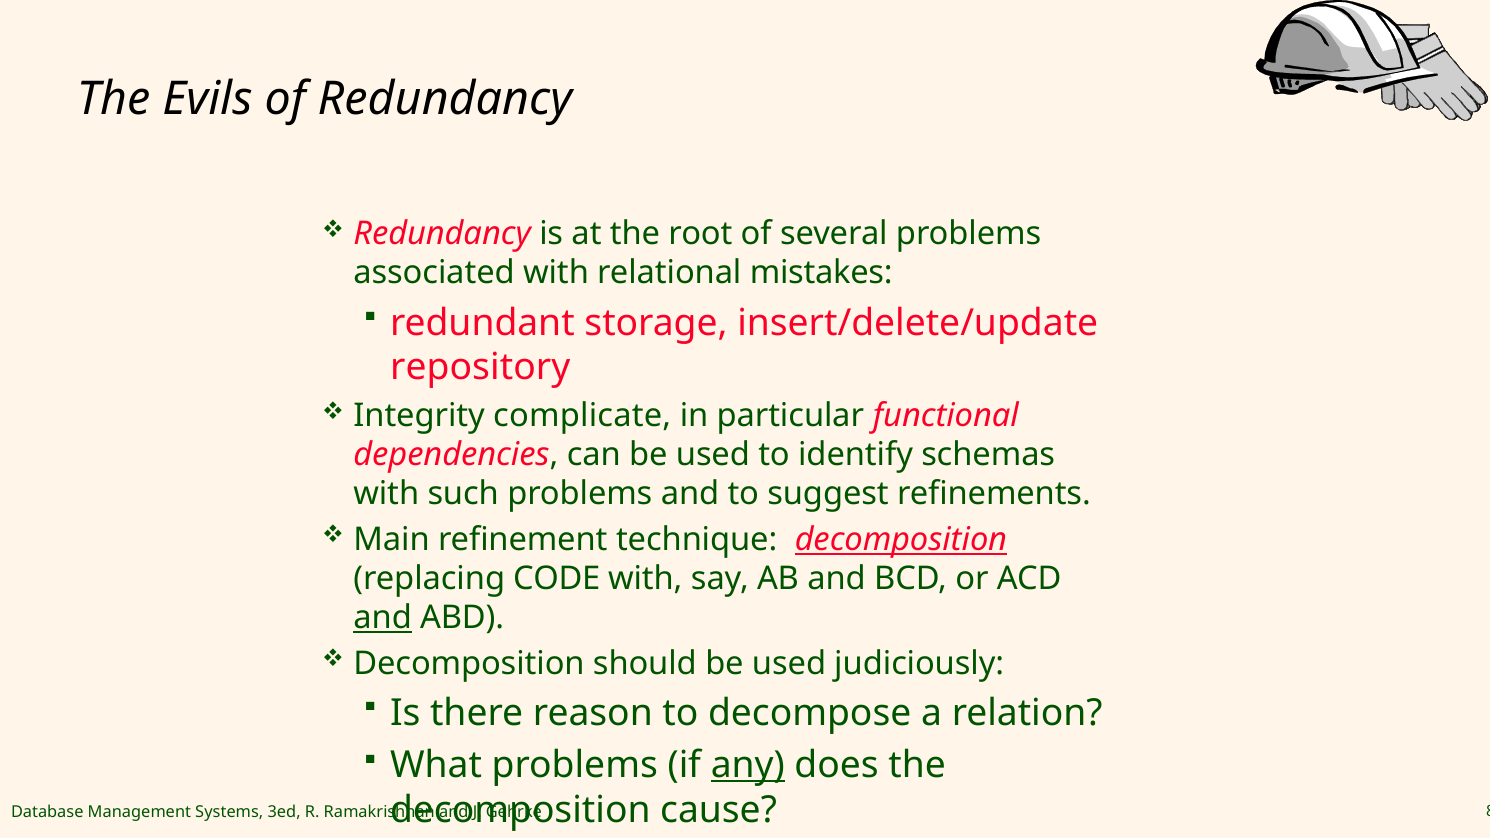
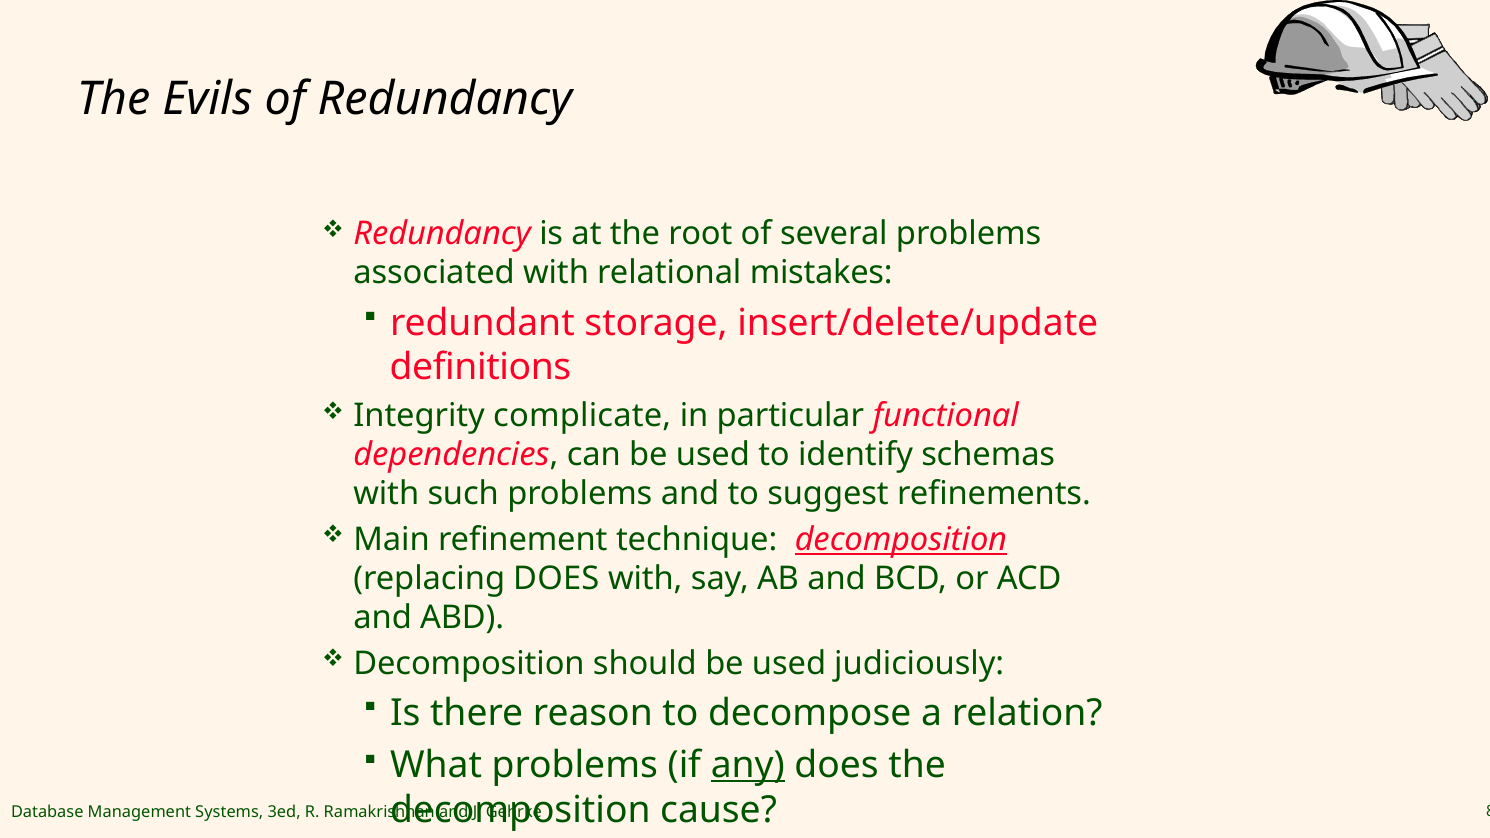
repository: repository -> definitions (480, 367)
replacing CODE: CODE -> DOES (556, 579)
and underline: present -> none (383, 618)
